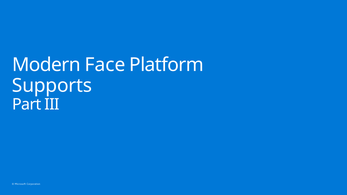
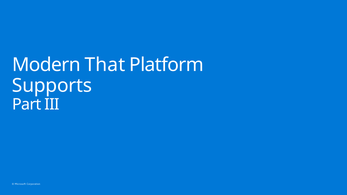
Face: Face -> That (105, 65)
